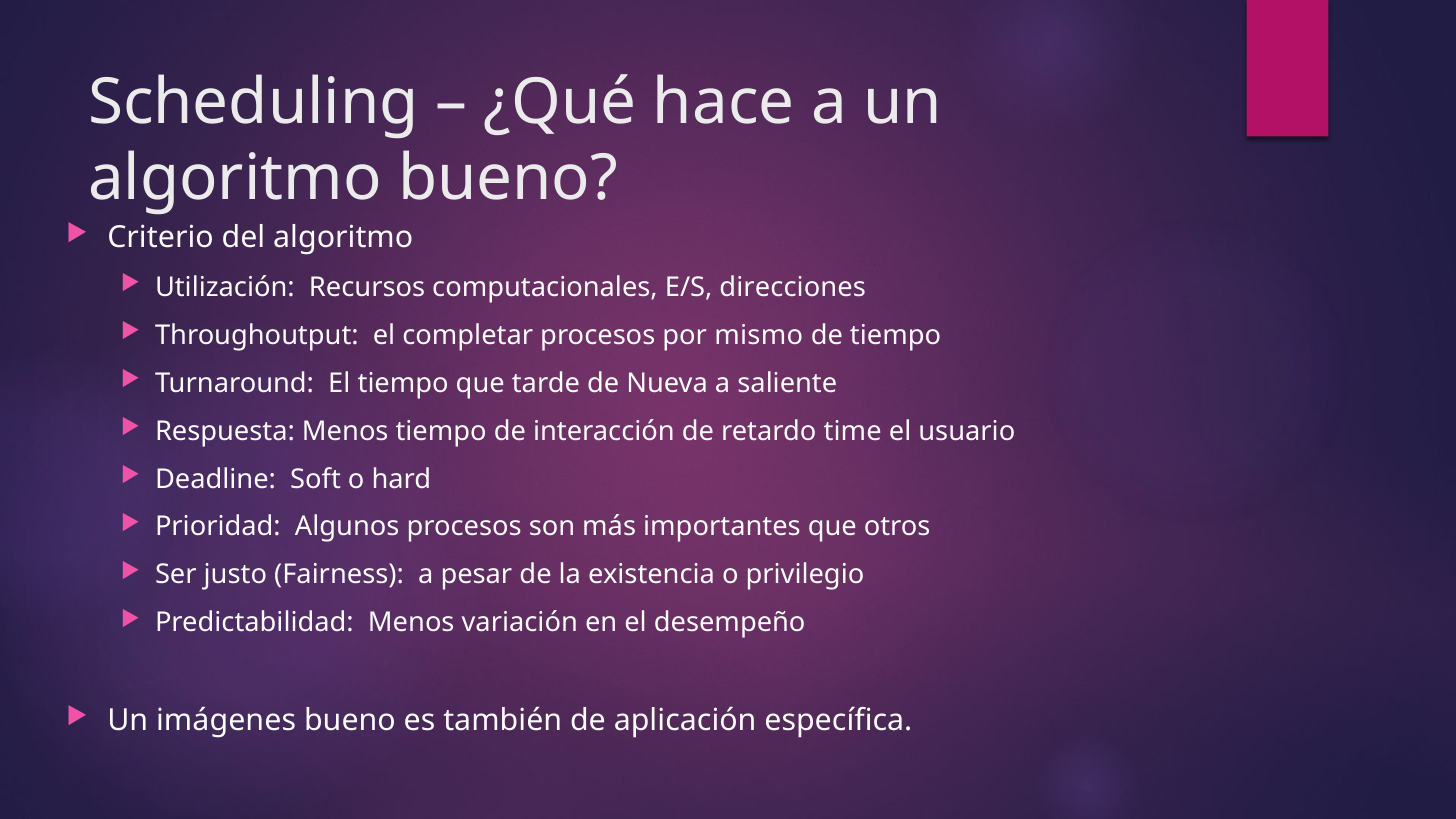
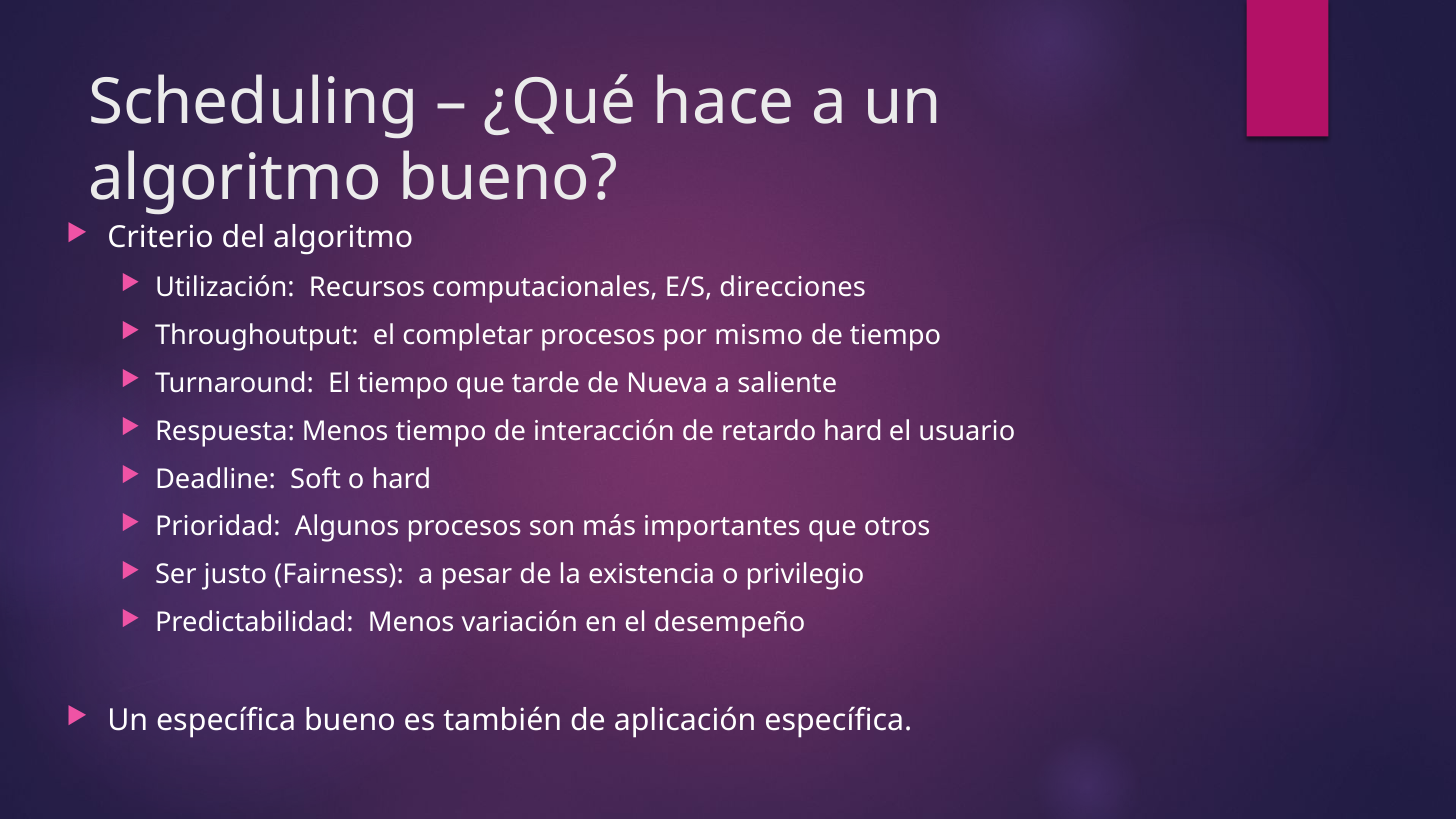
retardo time: time -> hard (853, 431)
Un imágenes: imágenes -> específica (226, 721)
